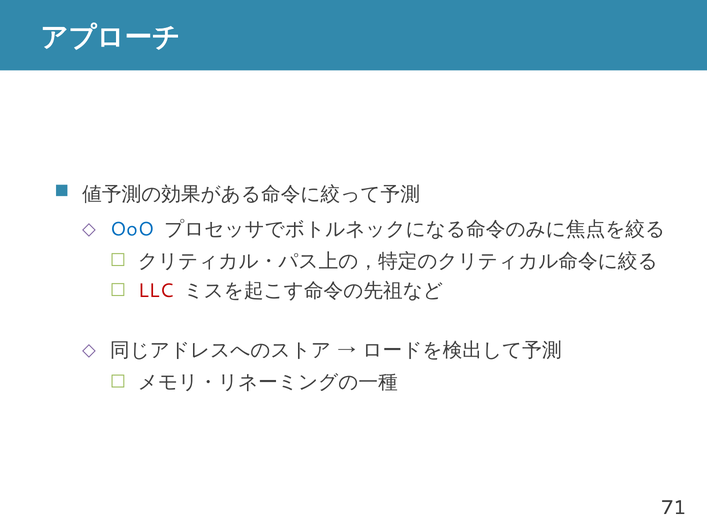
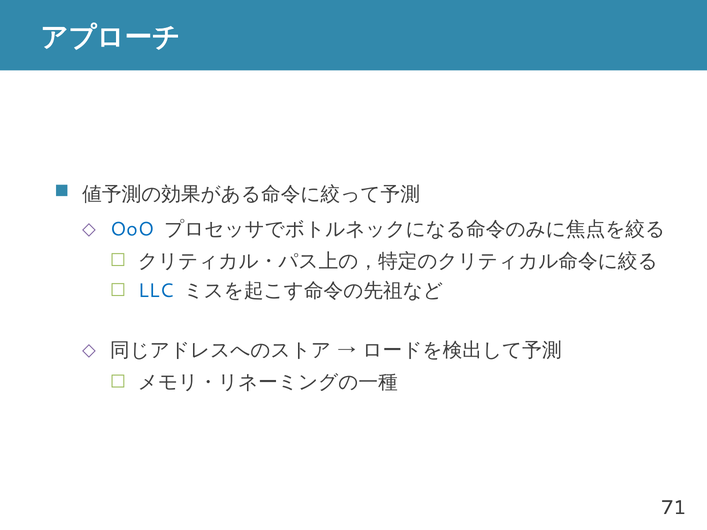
LLC colour: red -> blue (156, 291)
